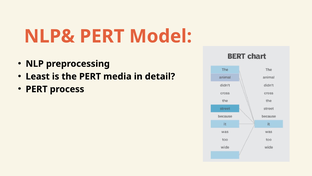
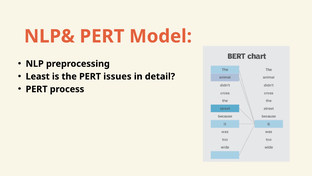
media: media -> issues (117, 76)
